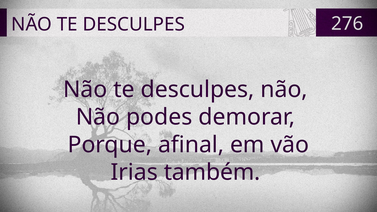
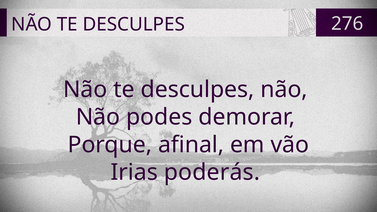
também: também -> poderás (212, 172)
